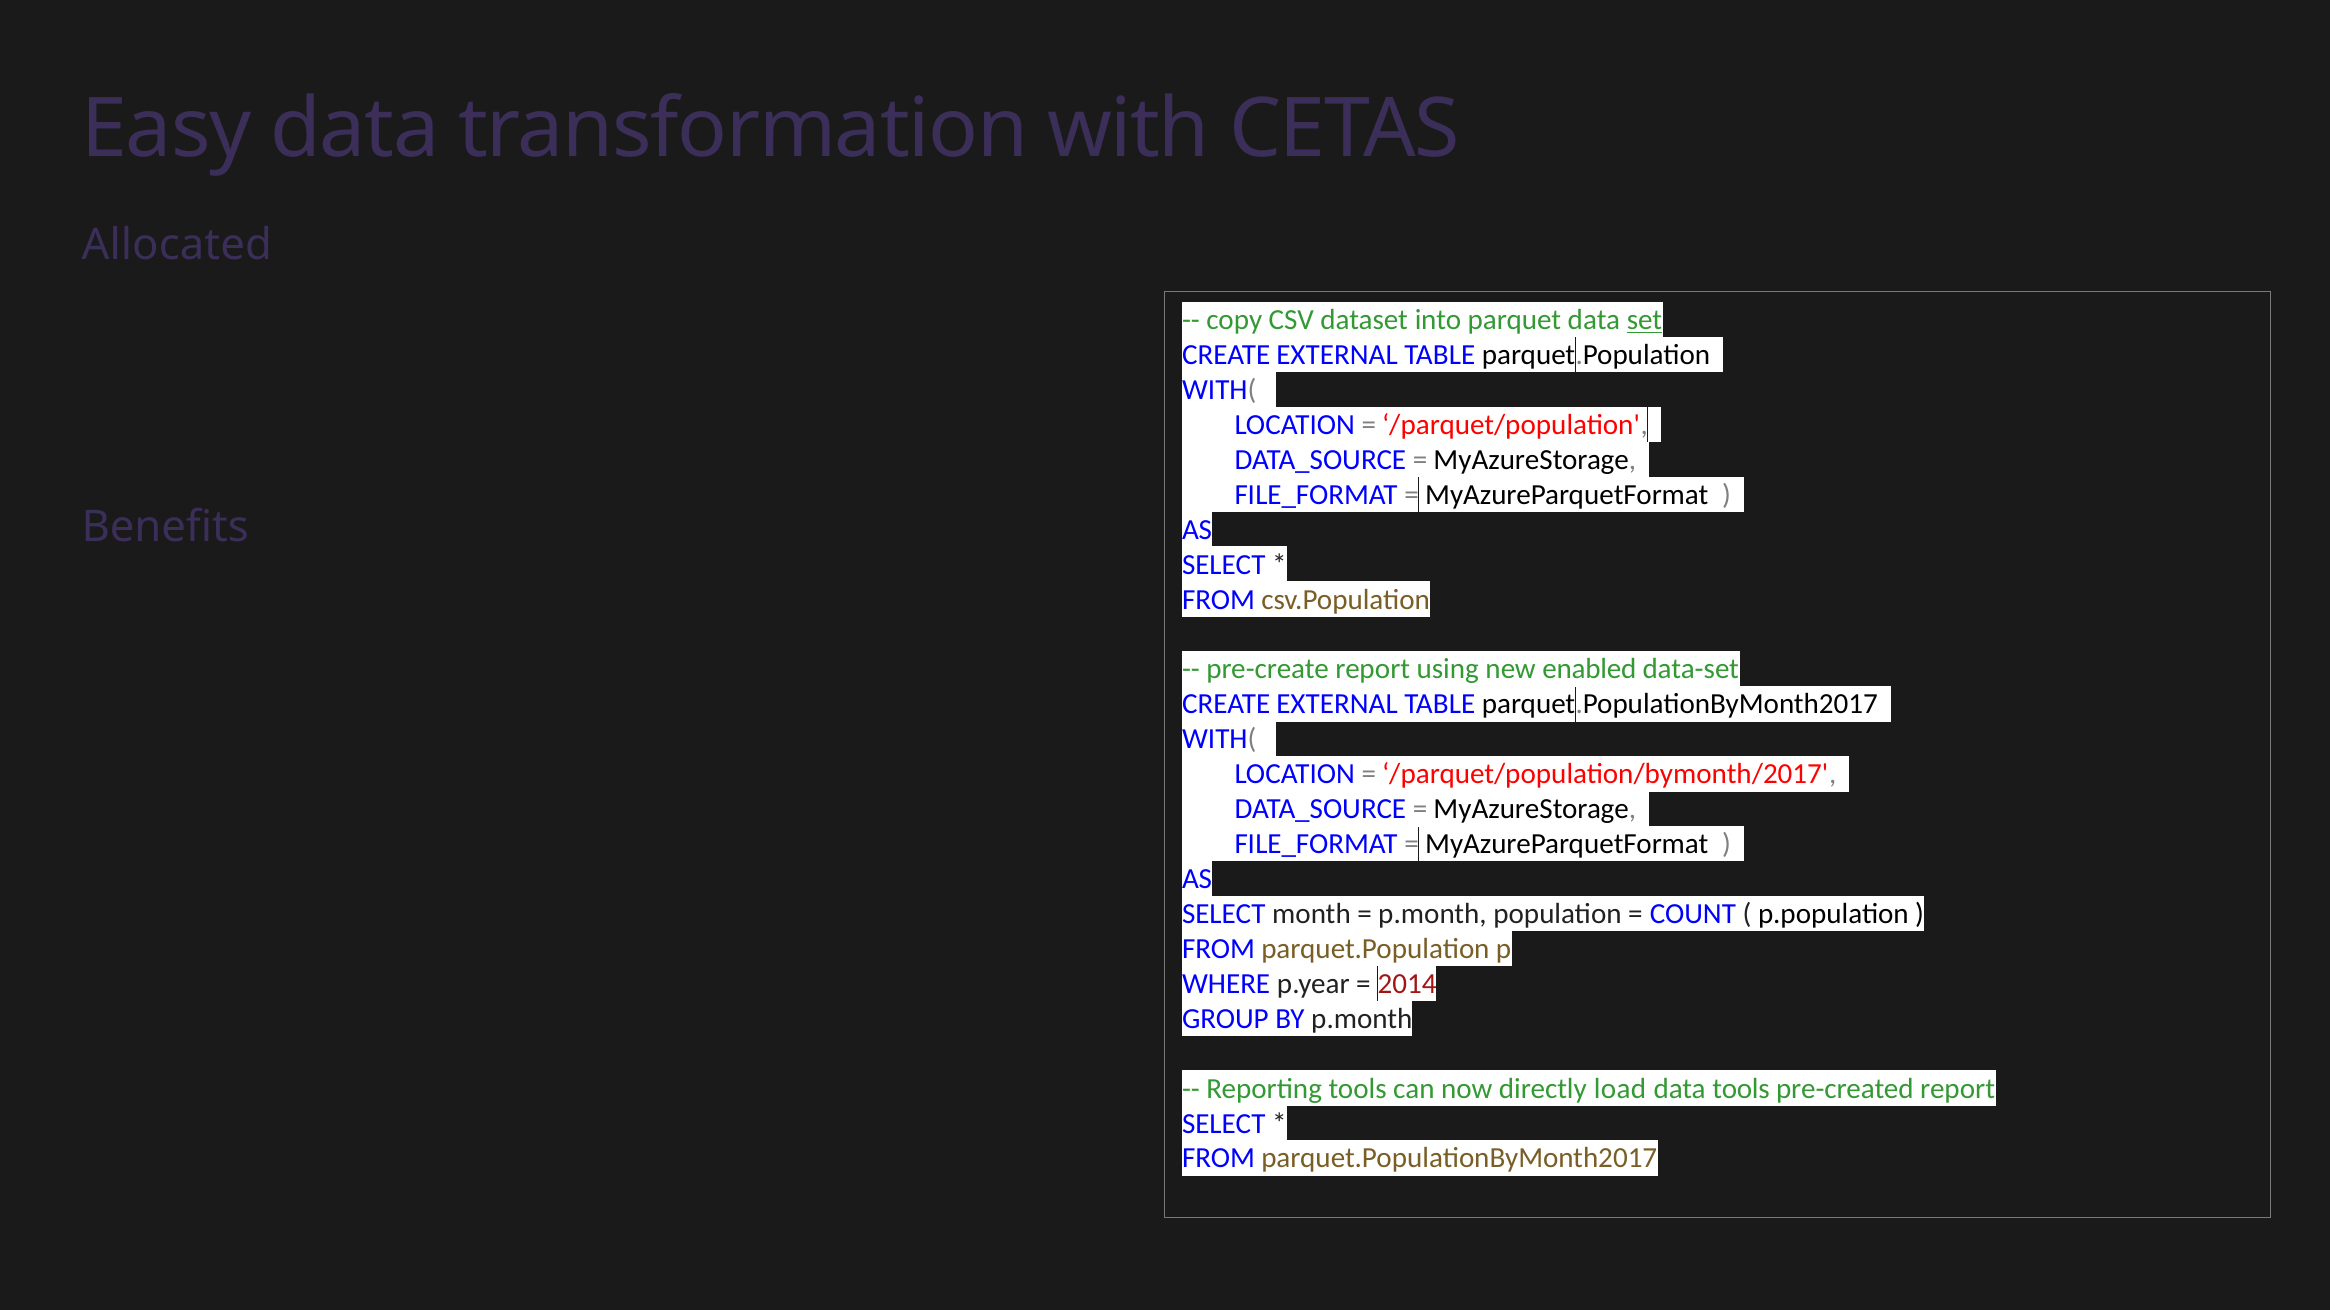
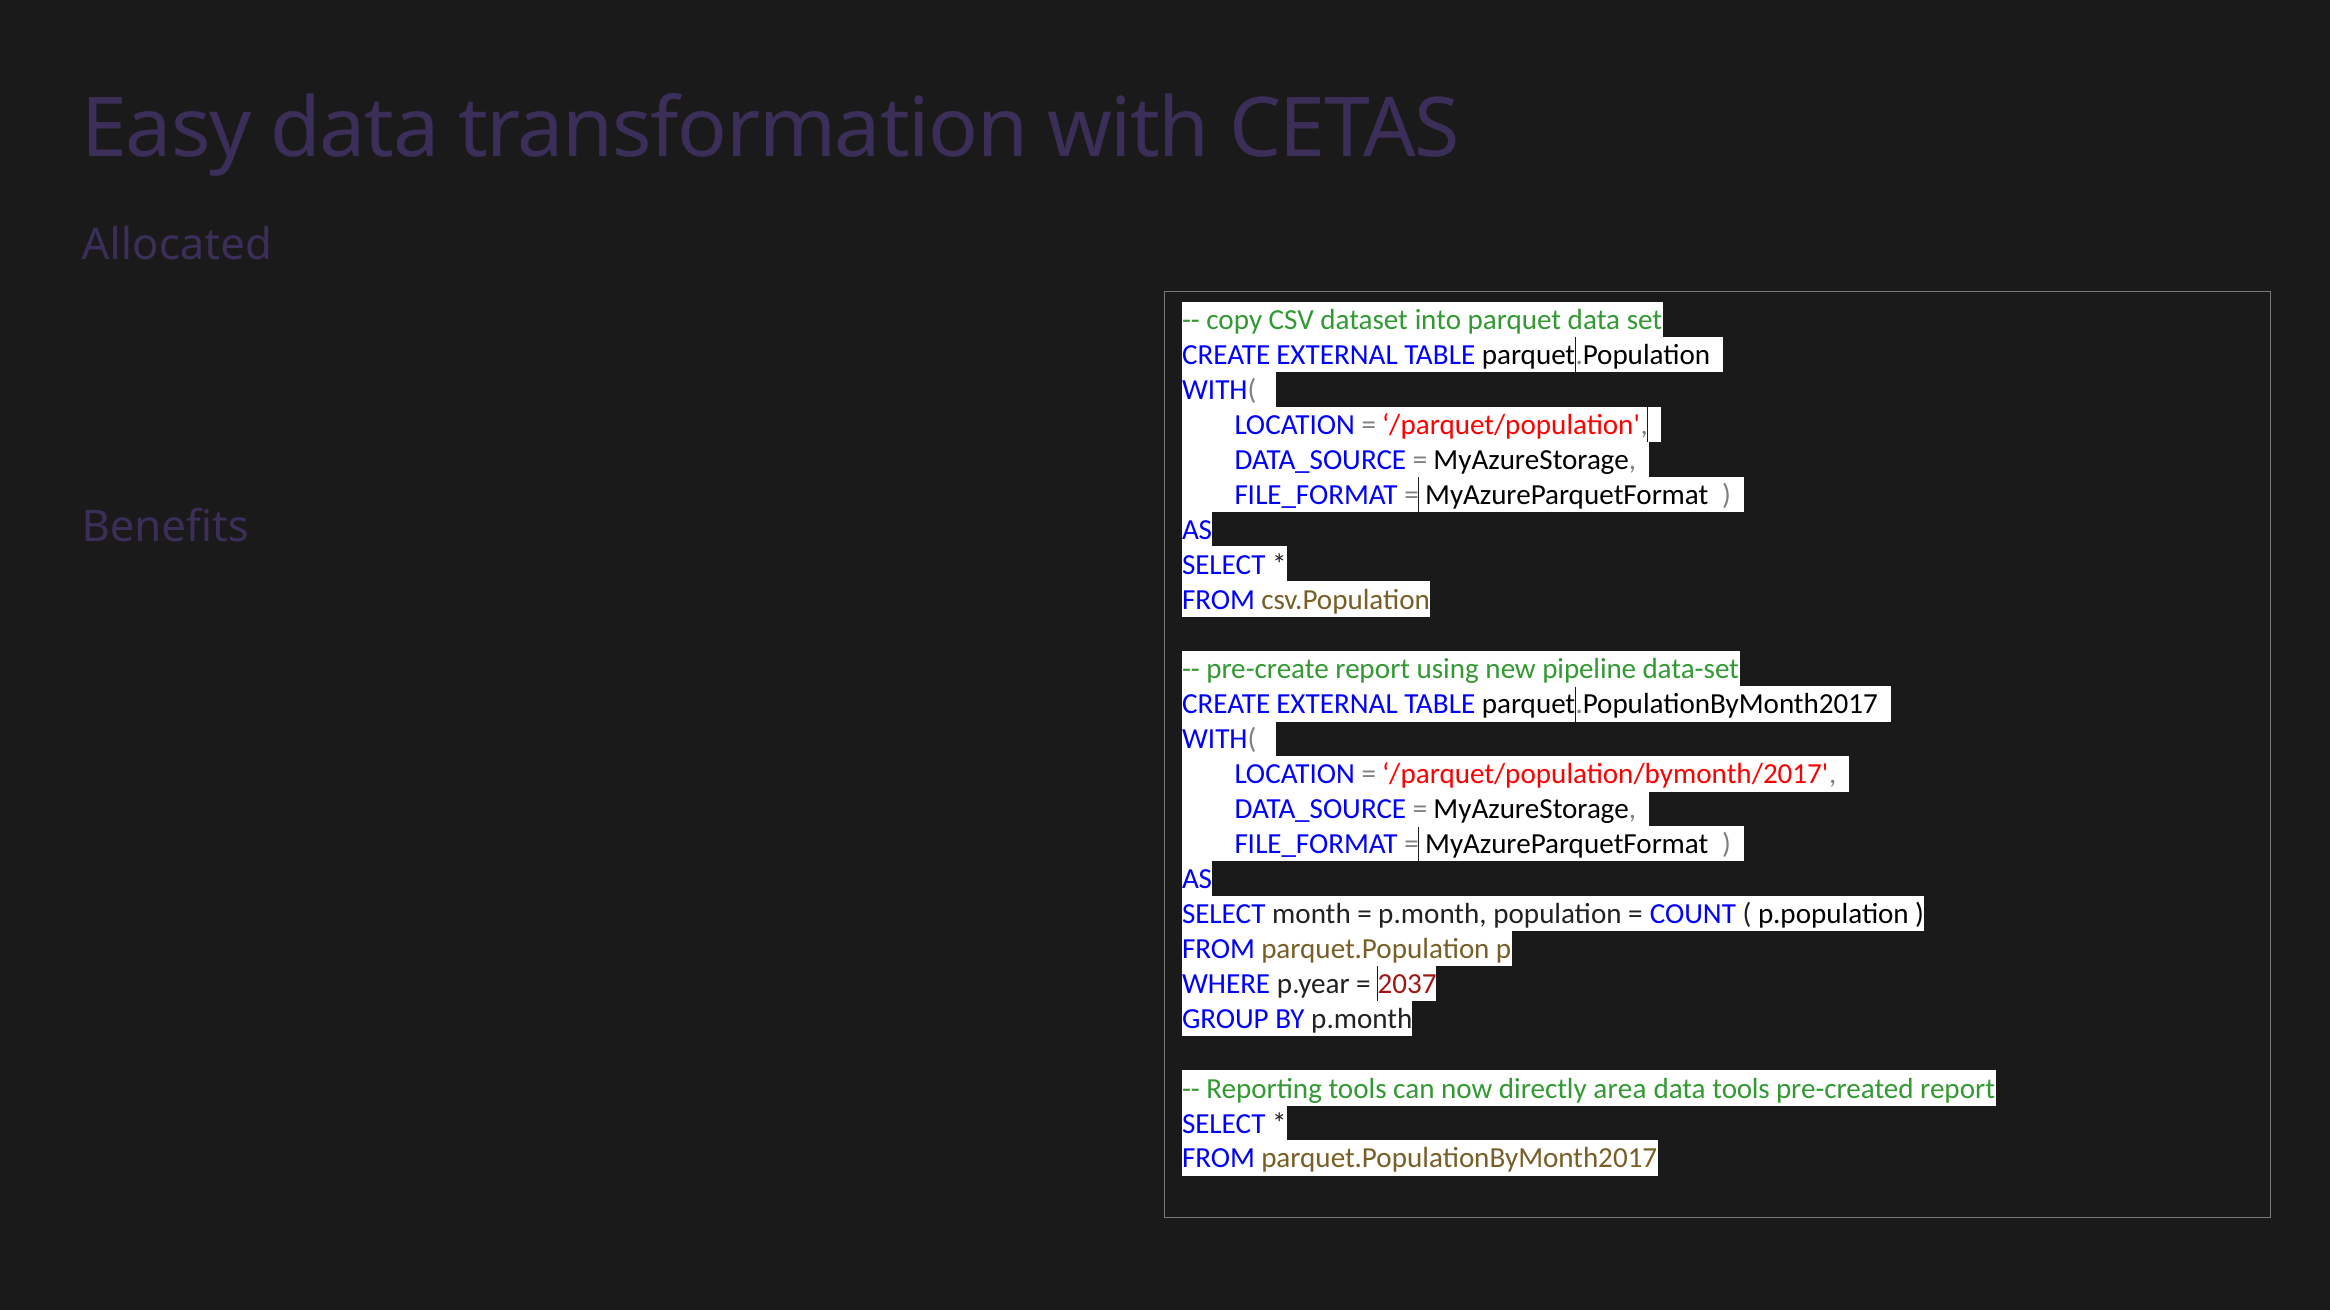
set underline: present -> none (1644, 320)
enabled: enabled -> pipeline (1589, 670)
2014: 2014 -> 2037 (1407, 984)
load: load -> area (1620, 1089)
